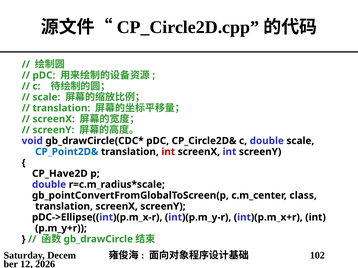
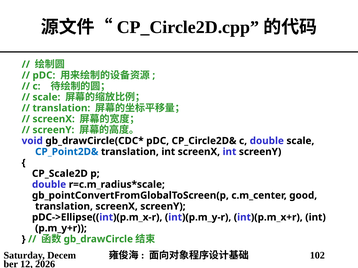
int colour: red -> black (168, 152)
CP_Have2D: CP_Have2D -> CP_Scale2D (60, 174)
class: class -> good (303, 196)
